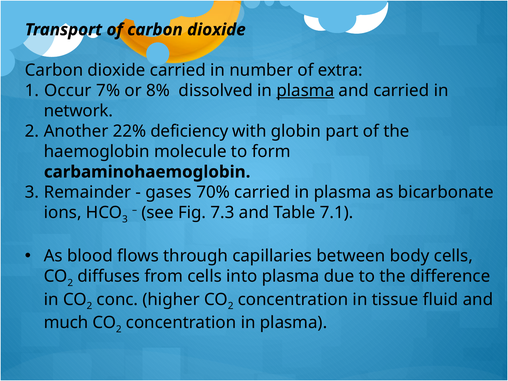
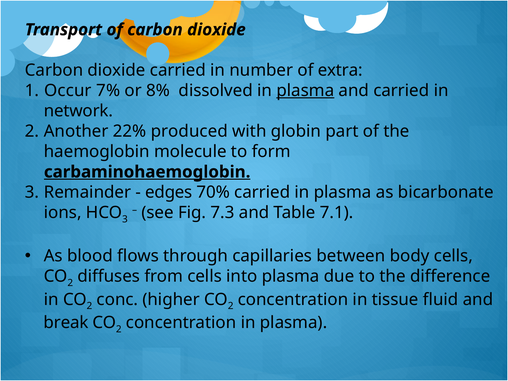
deficiency: deficiency -> produced (189, 131)
carbaminohaemoglobin underline: none -> present (147, 172)
gases: gases -> edges (169, 192)
much: much -> break (66, 323)
